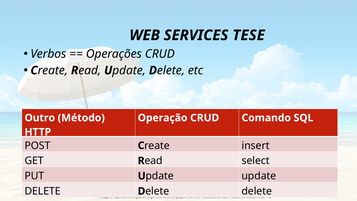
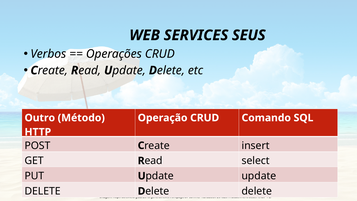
TESE: TESE -> SEUS (249, 35)
